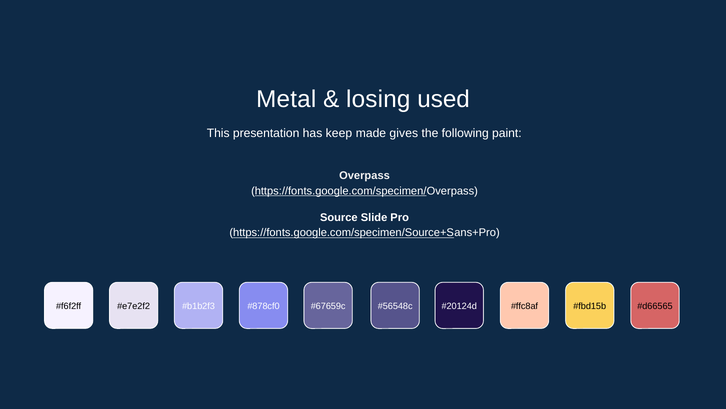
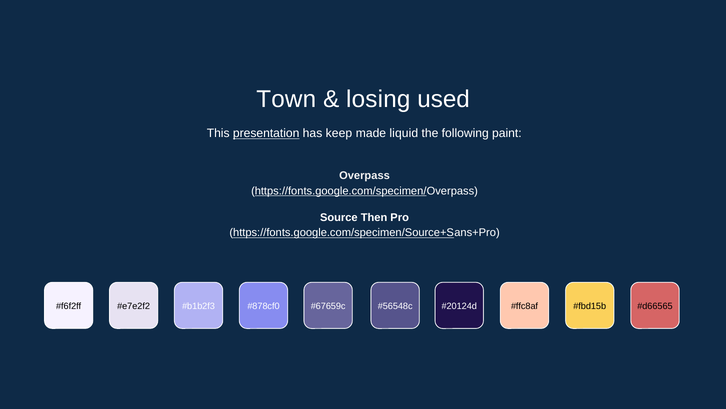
Metal: Metal -> Town (286, 99)
presentation underline: none -> present (266, 133)
gives: gives -> liquid (404, 133)
Slide: Slide -> Then (374, 217)
